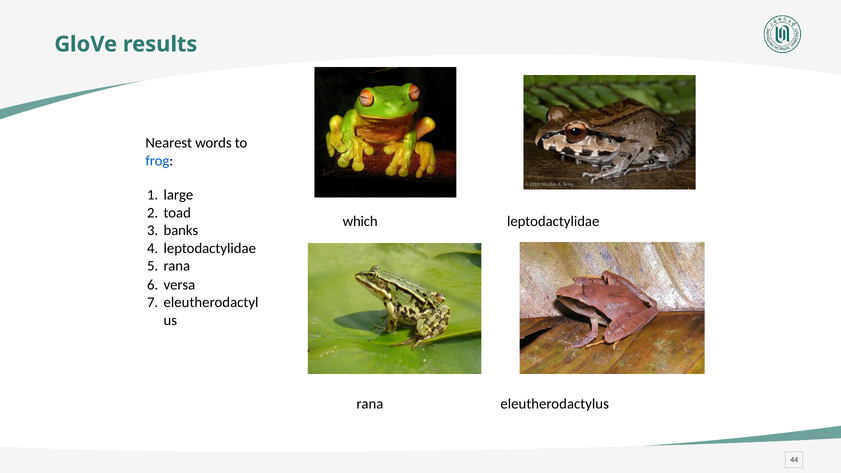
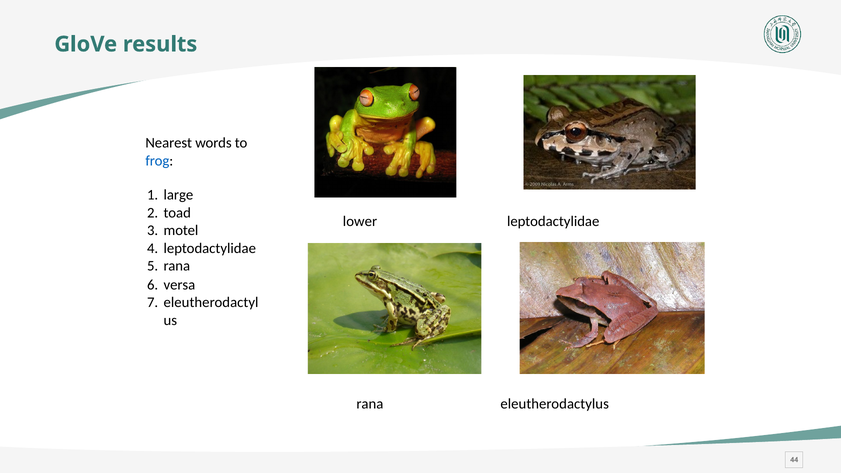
which: which -> lower (360, 222)
banks: banks -> motel (181, 231)
